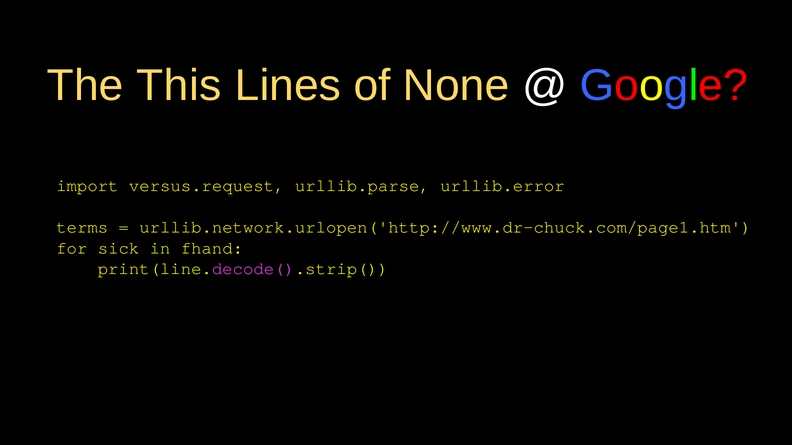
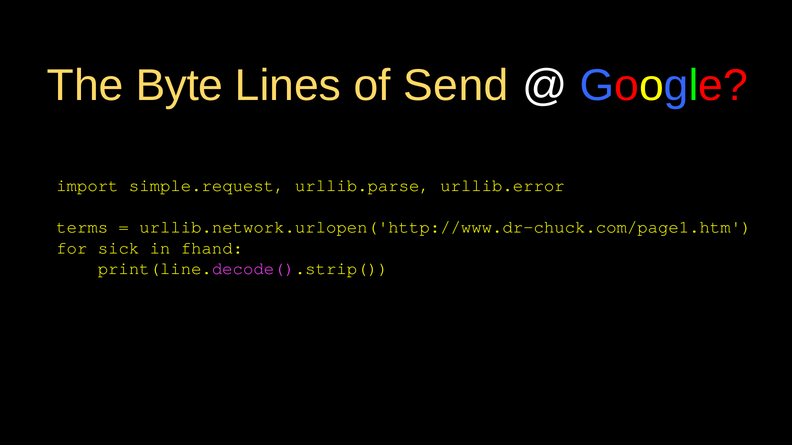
This: This -> Byte (179, 86)
None: None -> Send (456, 86)
versus.request: versus.request -> simple.request (207, 186)
